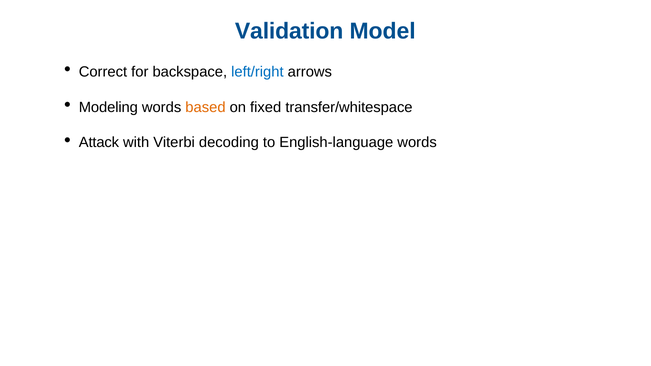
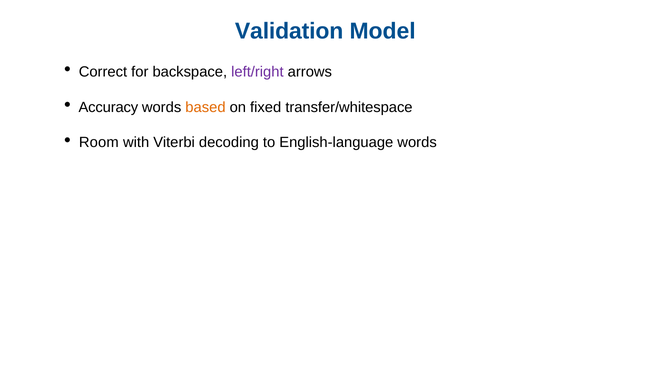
left/right colour: blue -> purple (257, 72)
Modeling: Modeling -> Accuracy (108, 107)
Attack: Attack -> Room (99, 143)
